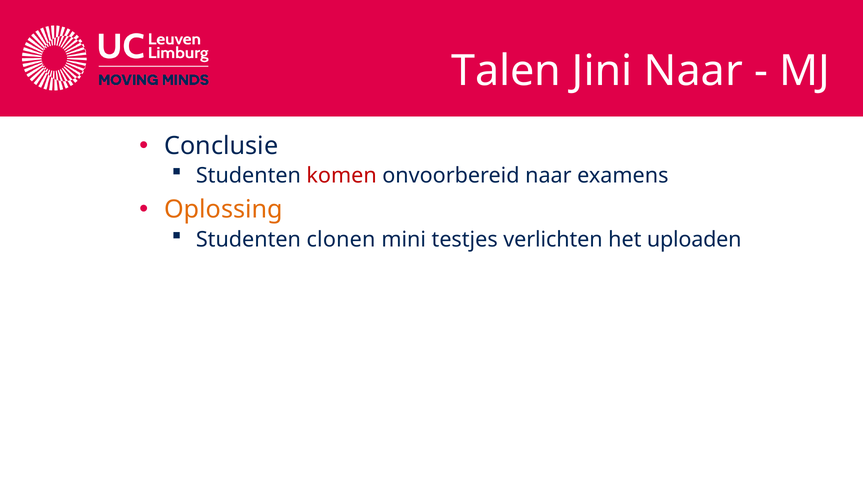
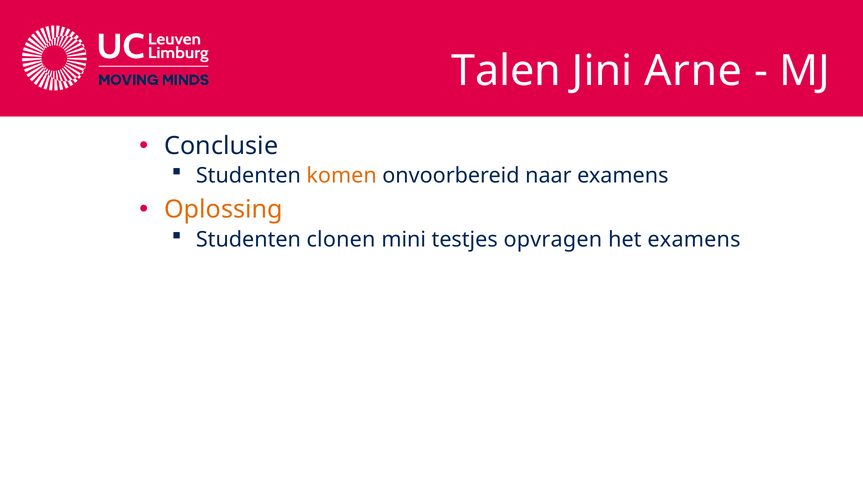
Jini Naar: Naar -> Arne (693, 71)
komen colour: red -> orange (342, 176)
verlichten: verlichten -> opvragen (553, 240)
het uploaden: uploaden -> examens (694, 240)
